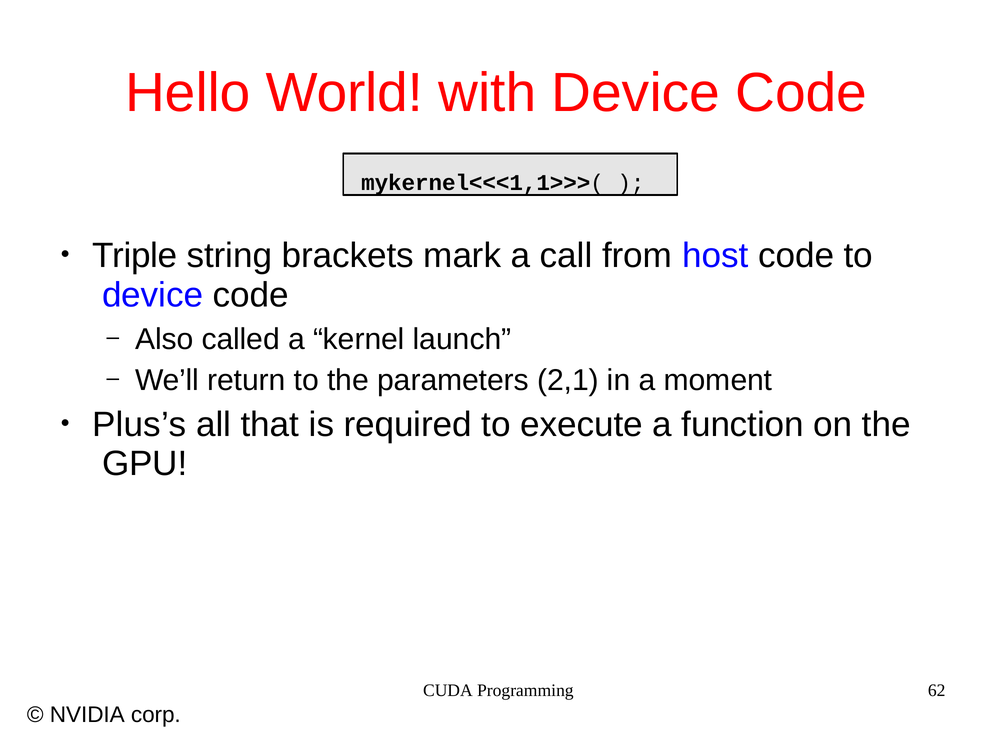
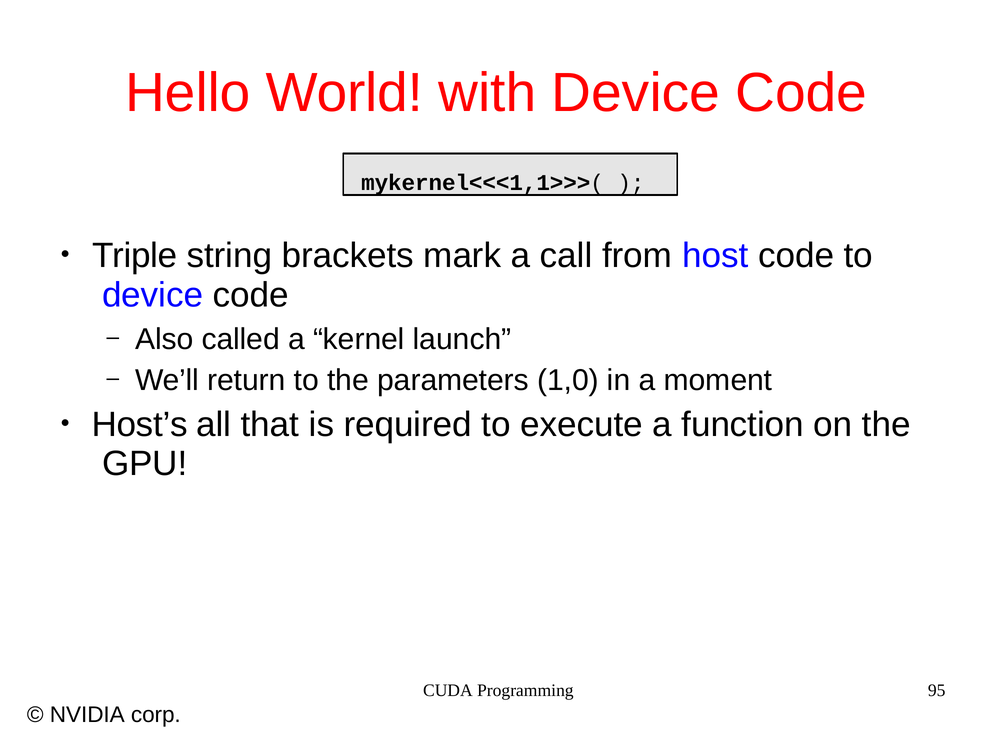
2,1: 2,1 -> 1,0 (568, 380)
Plus’s: Plus’s -> Host’s (140, 425)
62: 62 -> 95 (937, 690)
